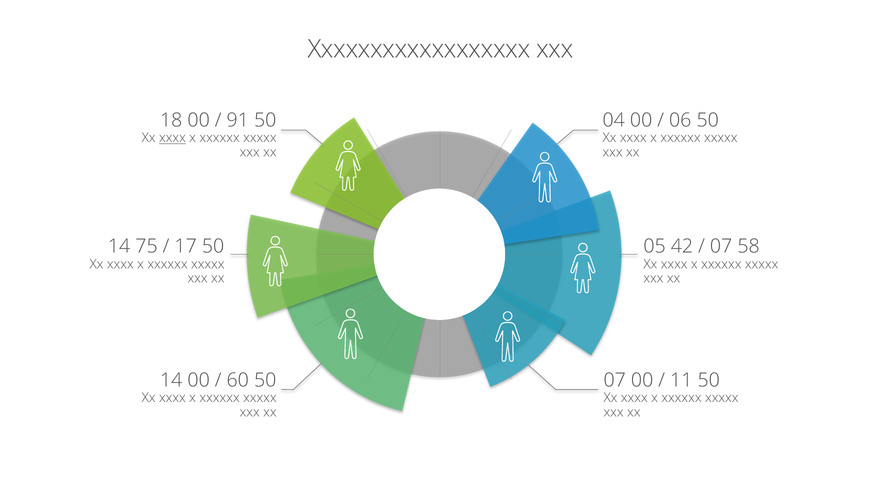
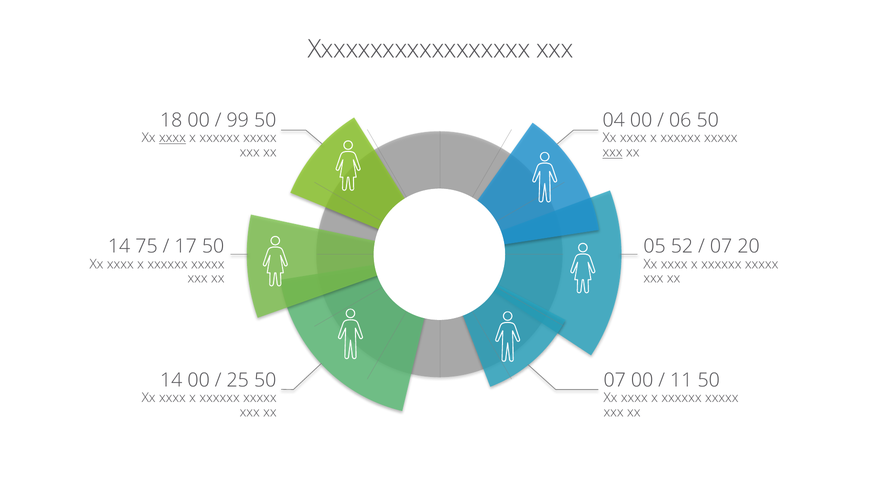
91: 91 -> 99 (238, 121)
xxx underline: none -> present (613, 153)
42: 42 -> 52 (682, 247)
58: 58 -> 20 (749, 247)
60: 60 -> 25 (238, 381)
